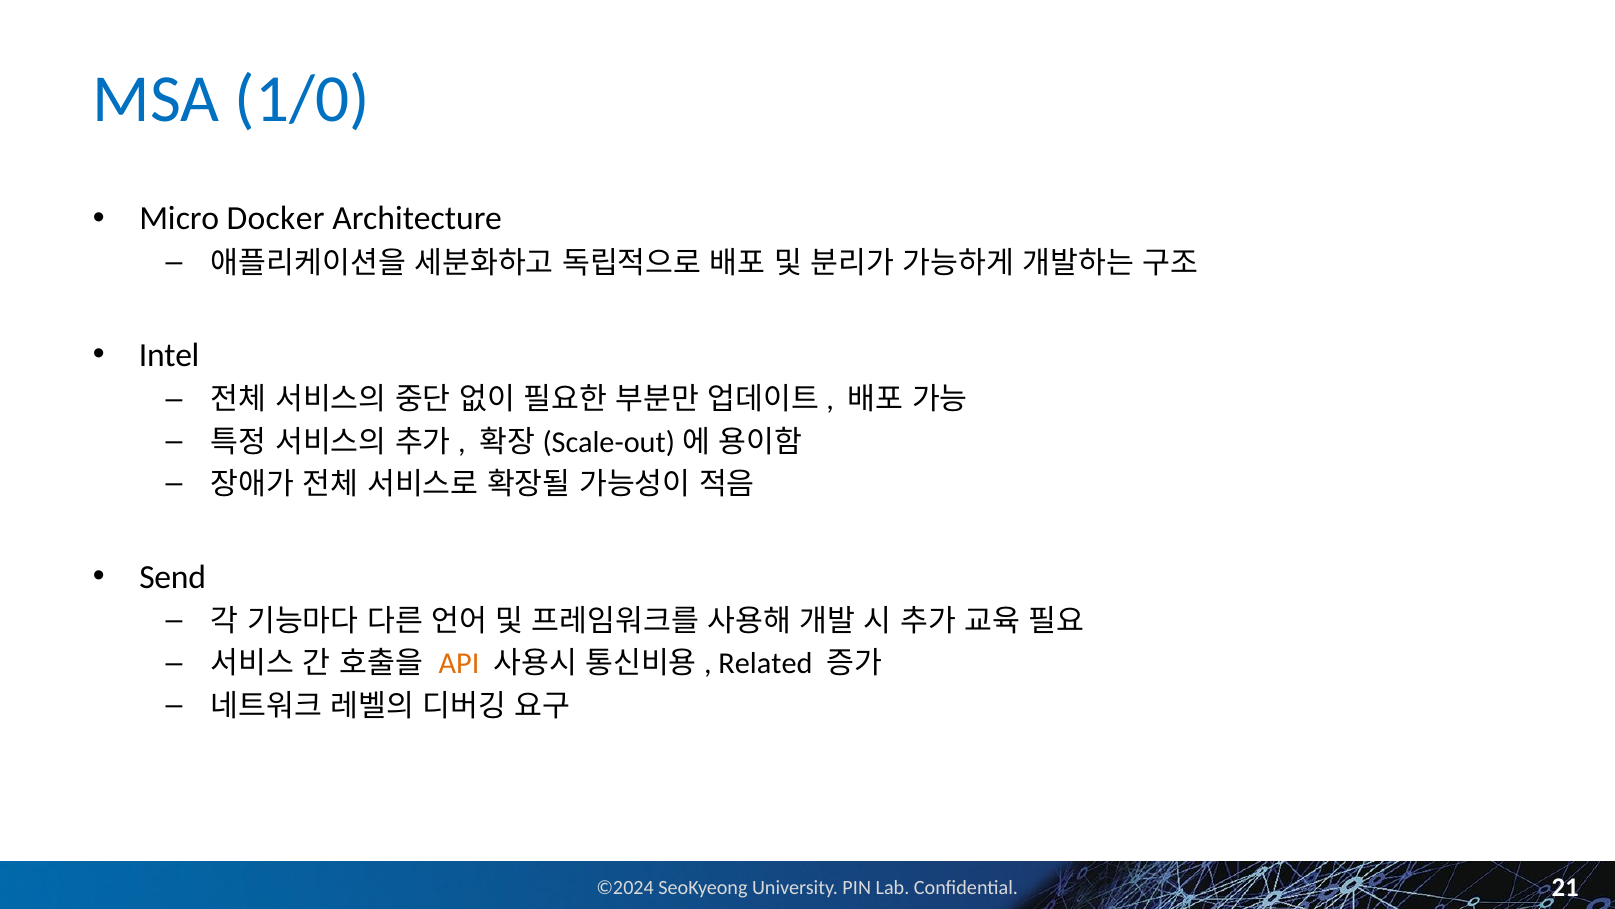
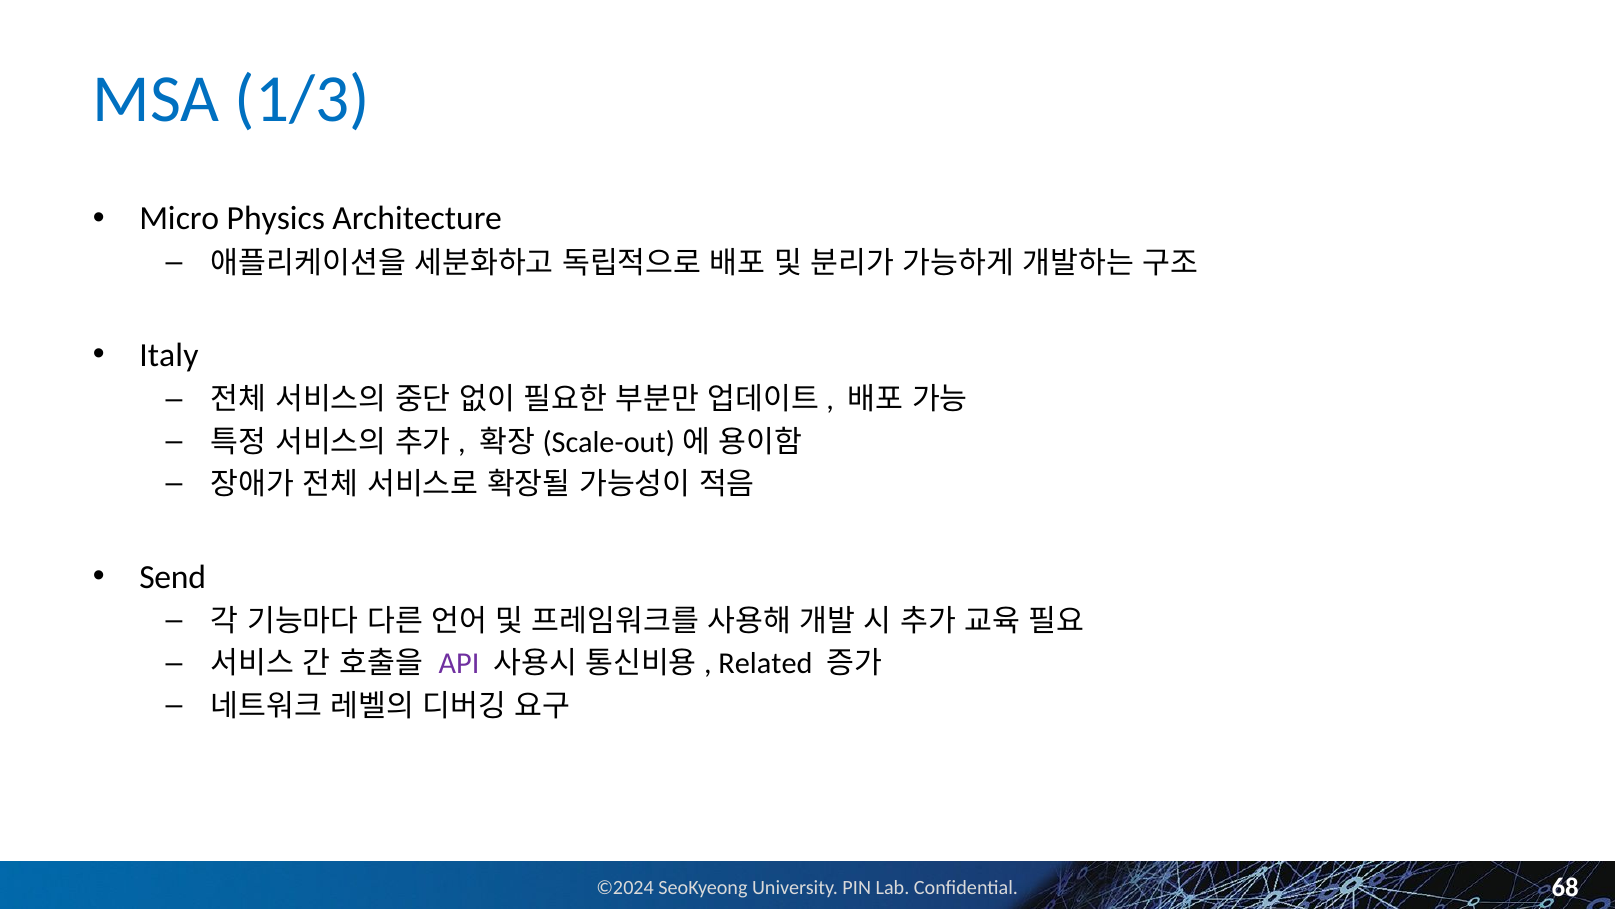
1/0: 1/0 -> 1/3 (302, 100)
Docker: Docker -> Physics (276, 219)
Intel: Intel -> Italy (169, 355)
API colour: orange -> purple (459, 663)
21: 21 -> 68 (1565, 887)
